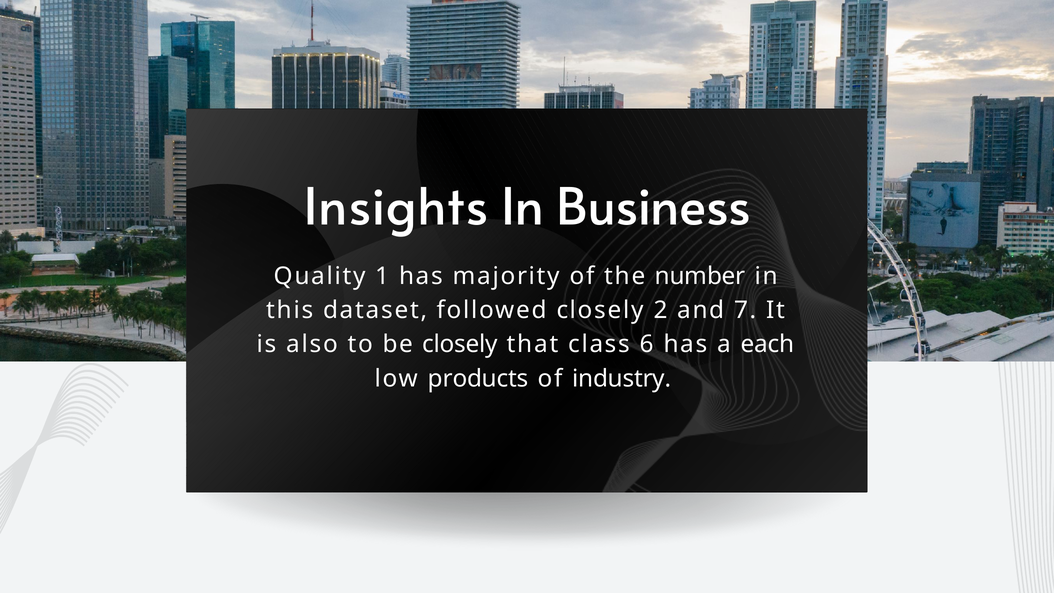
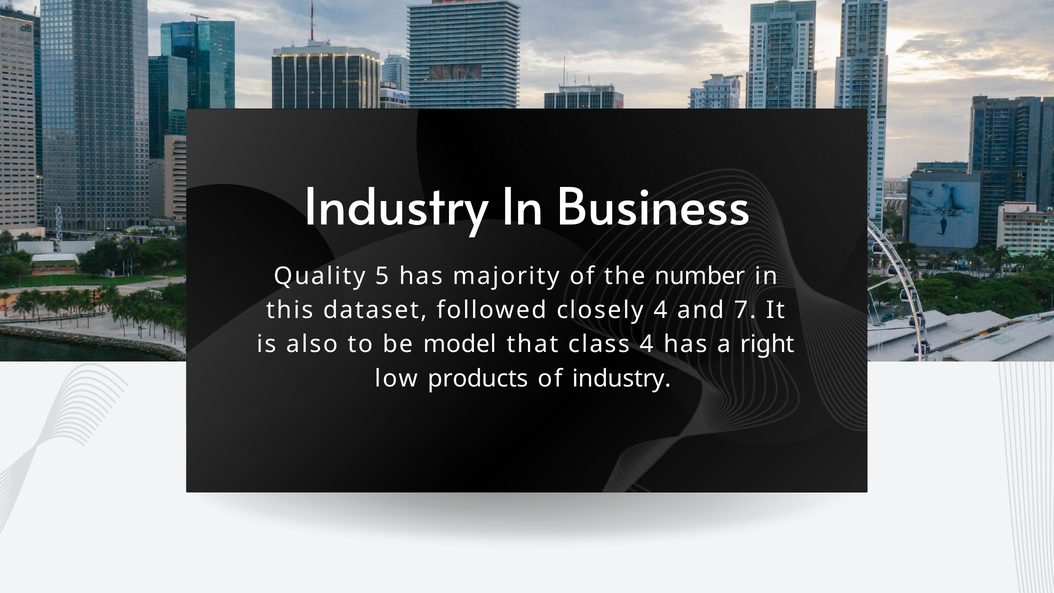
Insights: Insights -> Industry (396, 208)
1: 1 -> 5 (382, 276)
closely 2: 2 -> 4 (661, 310)
be closely: closely -> model (460, 344)
class 6: 6 -> 4 (647, 344)
each: each -> right (768, 344)
